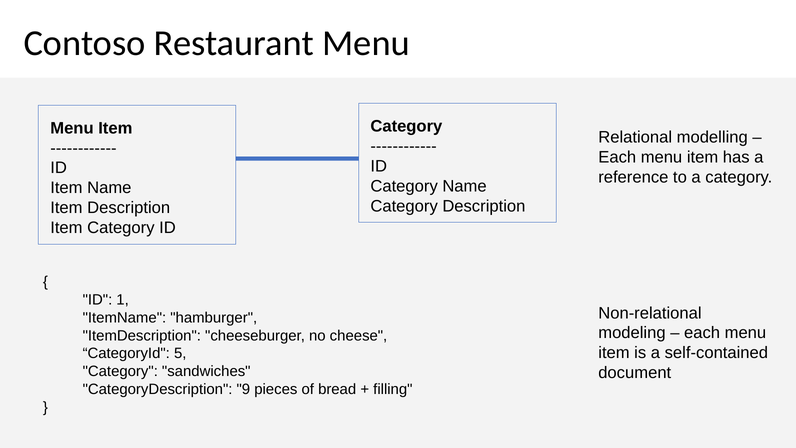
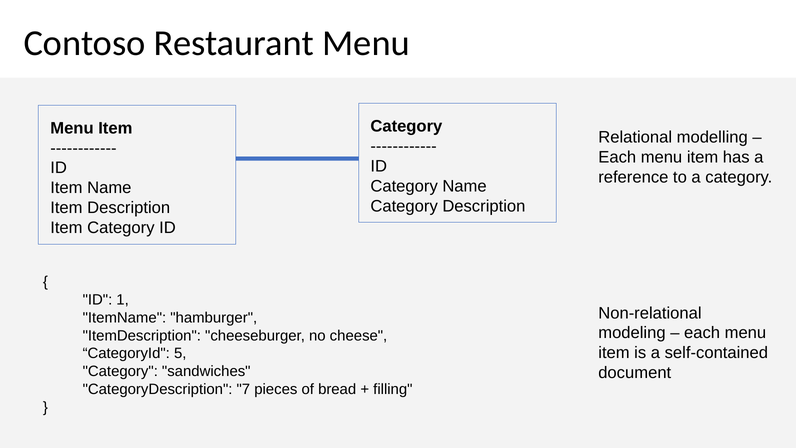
9: 9 -> 7 (243, 389)
